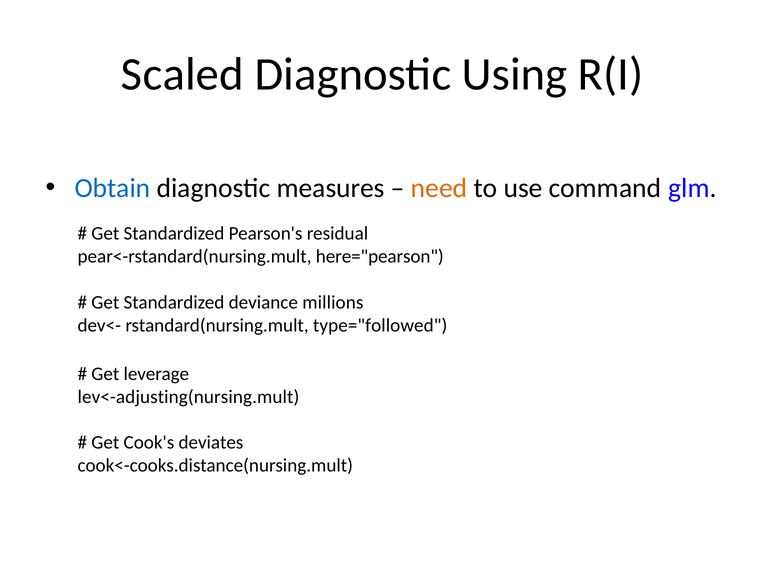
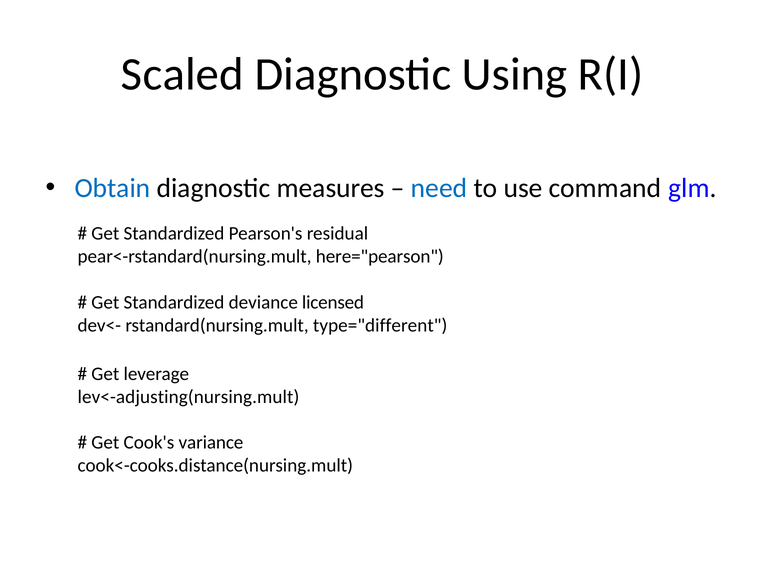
need colour: orange -> blue (439, 188)
millions: millions -> licensed (333, 302)
type="followed: type="followed -> type="different (380, 325)
deviates: deviates -> variance (211, 442)
